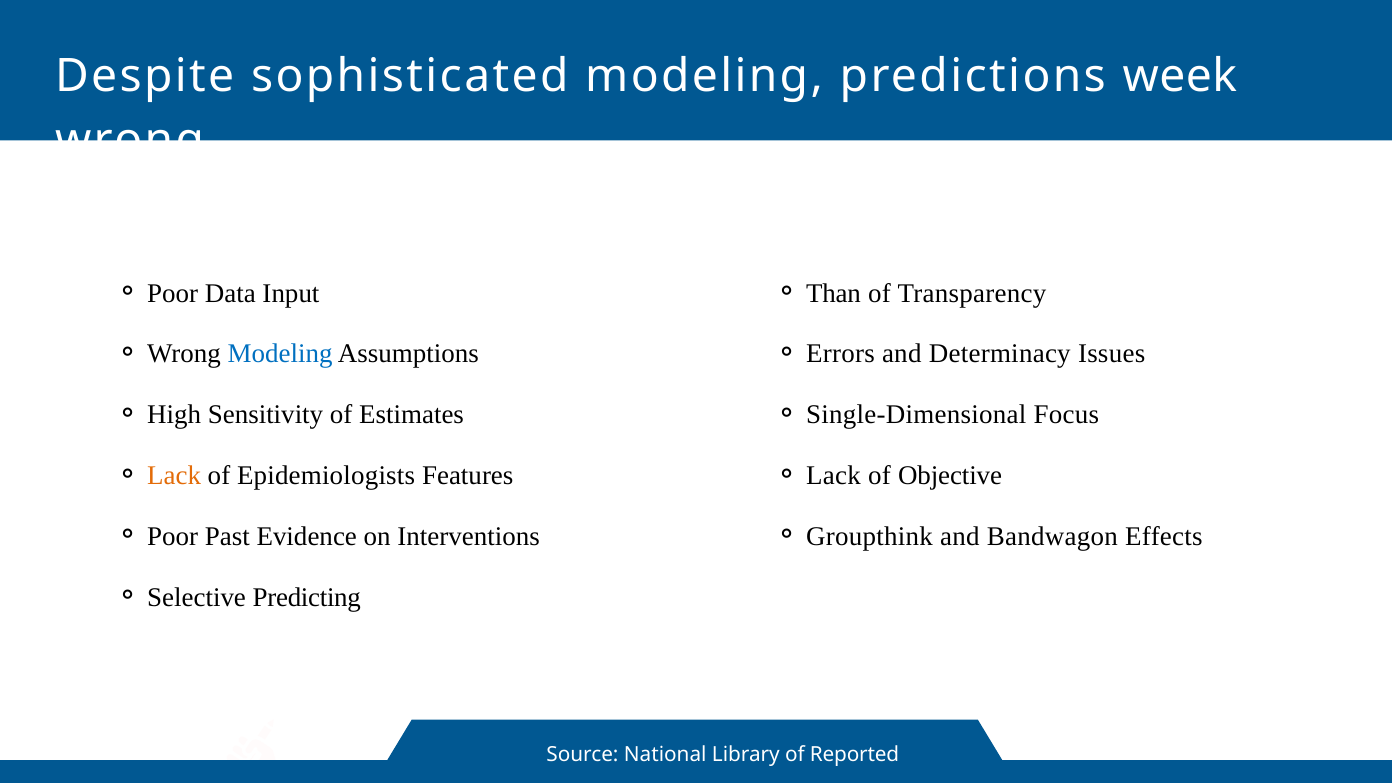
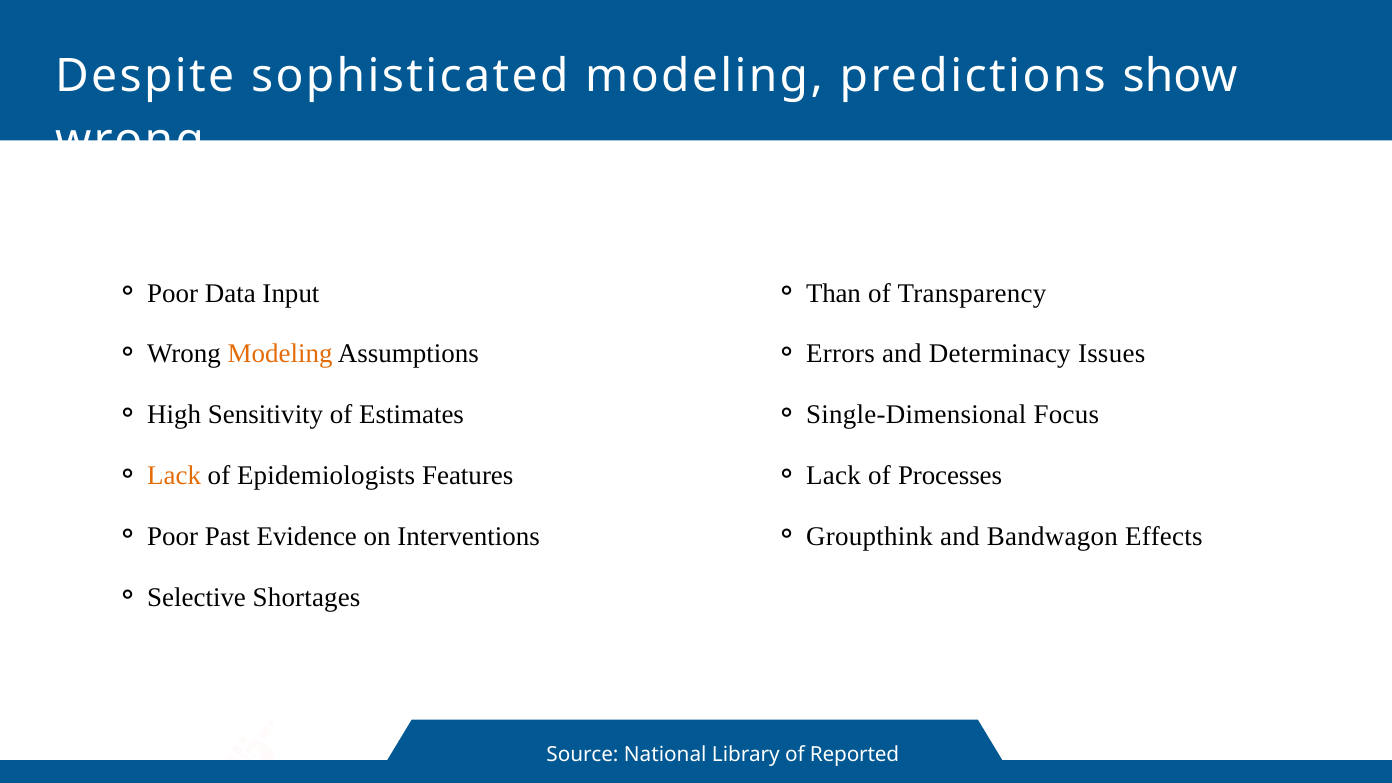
week: week -> show (1180, 76)
Modeling colour: blue -> orange (280, 354)
Objective: Objective -> Processes (950, 476)
Predicting: Predicting -> Shortages (307, 597)
